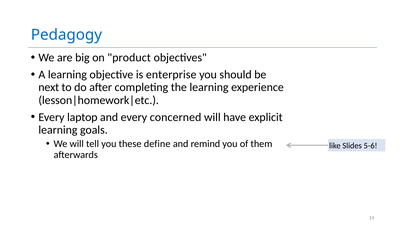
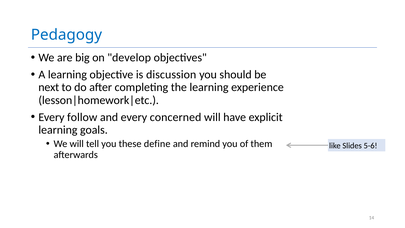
product: product -> develop (129, 58)
enterprise: enterprise -> discussion (171, 75)
laptop: laptop -> follow (82, 117)
